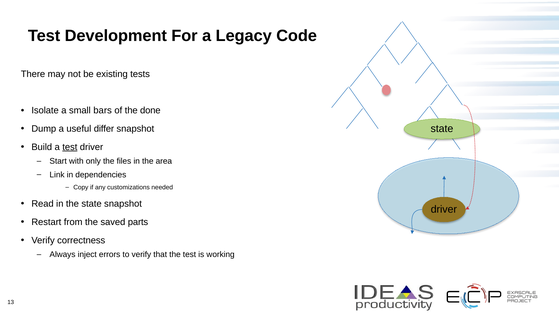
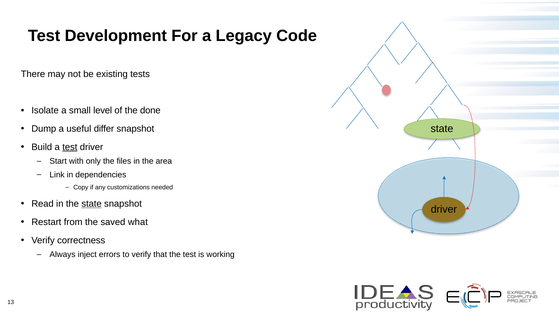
bars: bars -> level (103, 110)
state underline: none -> present (92, 204)
parts: parts -> what (138, 222)
